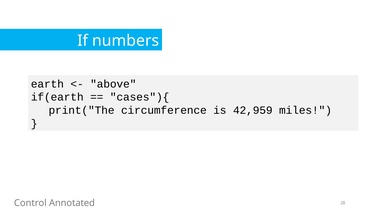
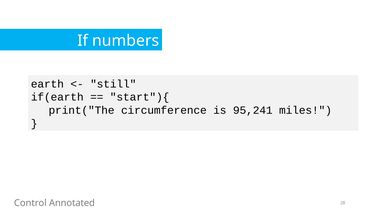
above: above -> still (113, 84)
cases"){: cases"){ -> start"){ (140, 97)
42,959: 42,959 -> 95,241 (253, 110)
